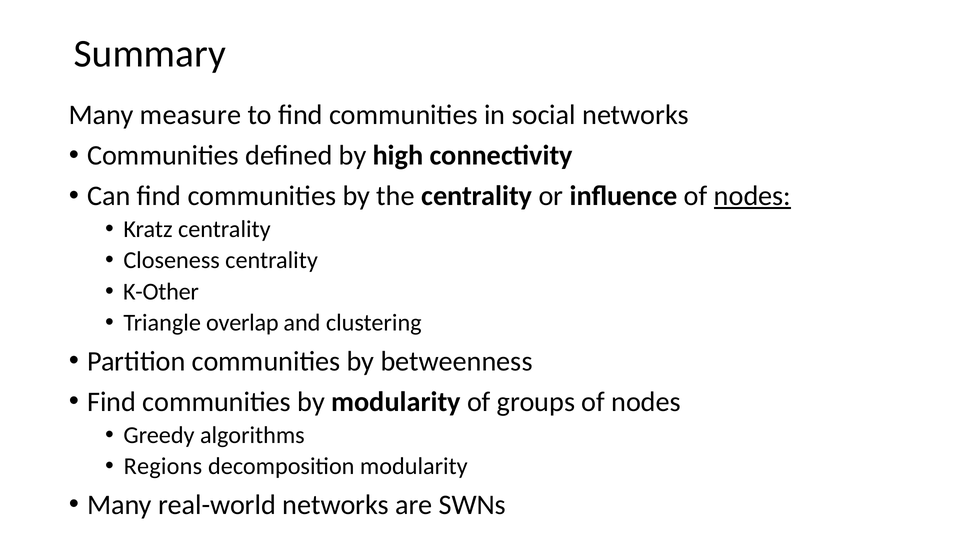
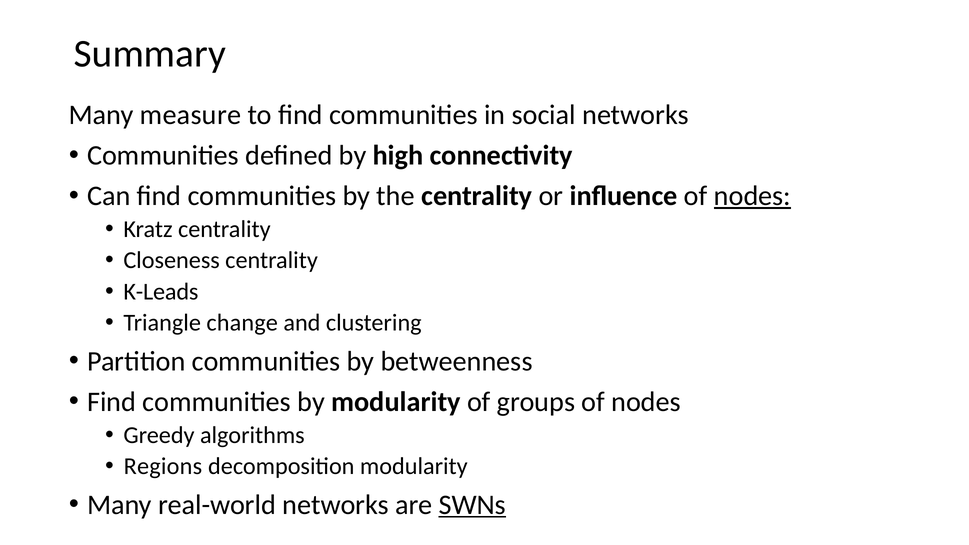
K-Other: K-Other -> K-Leads (161, 292)
overlap: overlap -> change (242, 323)
SWNs underline: none -> present (472, 505)
